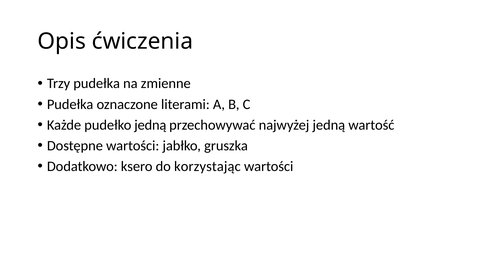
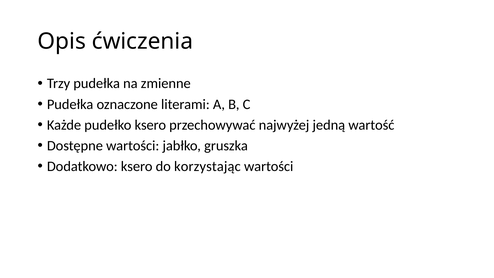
pudełko jedną: jedną -> ksero (150, 125)
